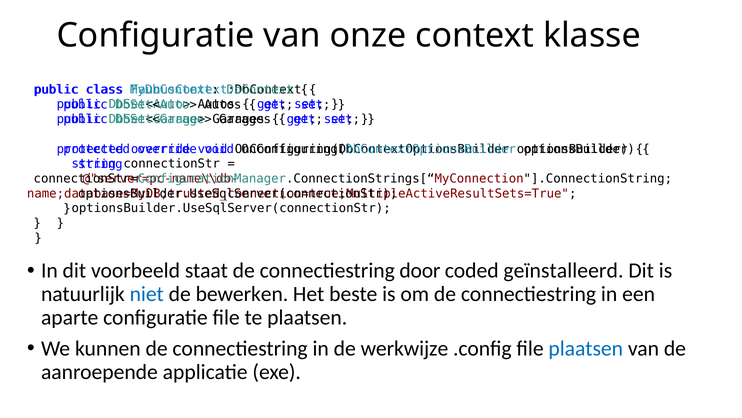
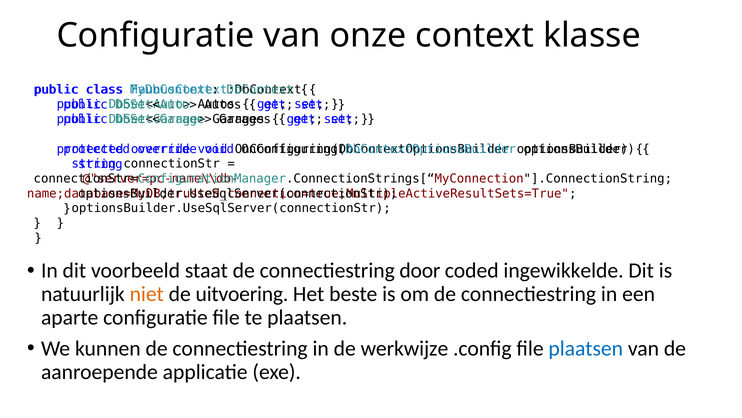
geïnstalleerd: geïnstalleerd -> ingewikkelde (564, 270)
niet colour: blue -> orange (147, 294)
bewerken: bewerken -> uitvoering (242, 294)
